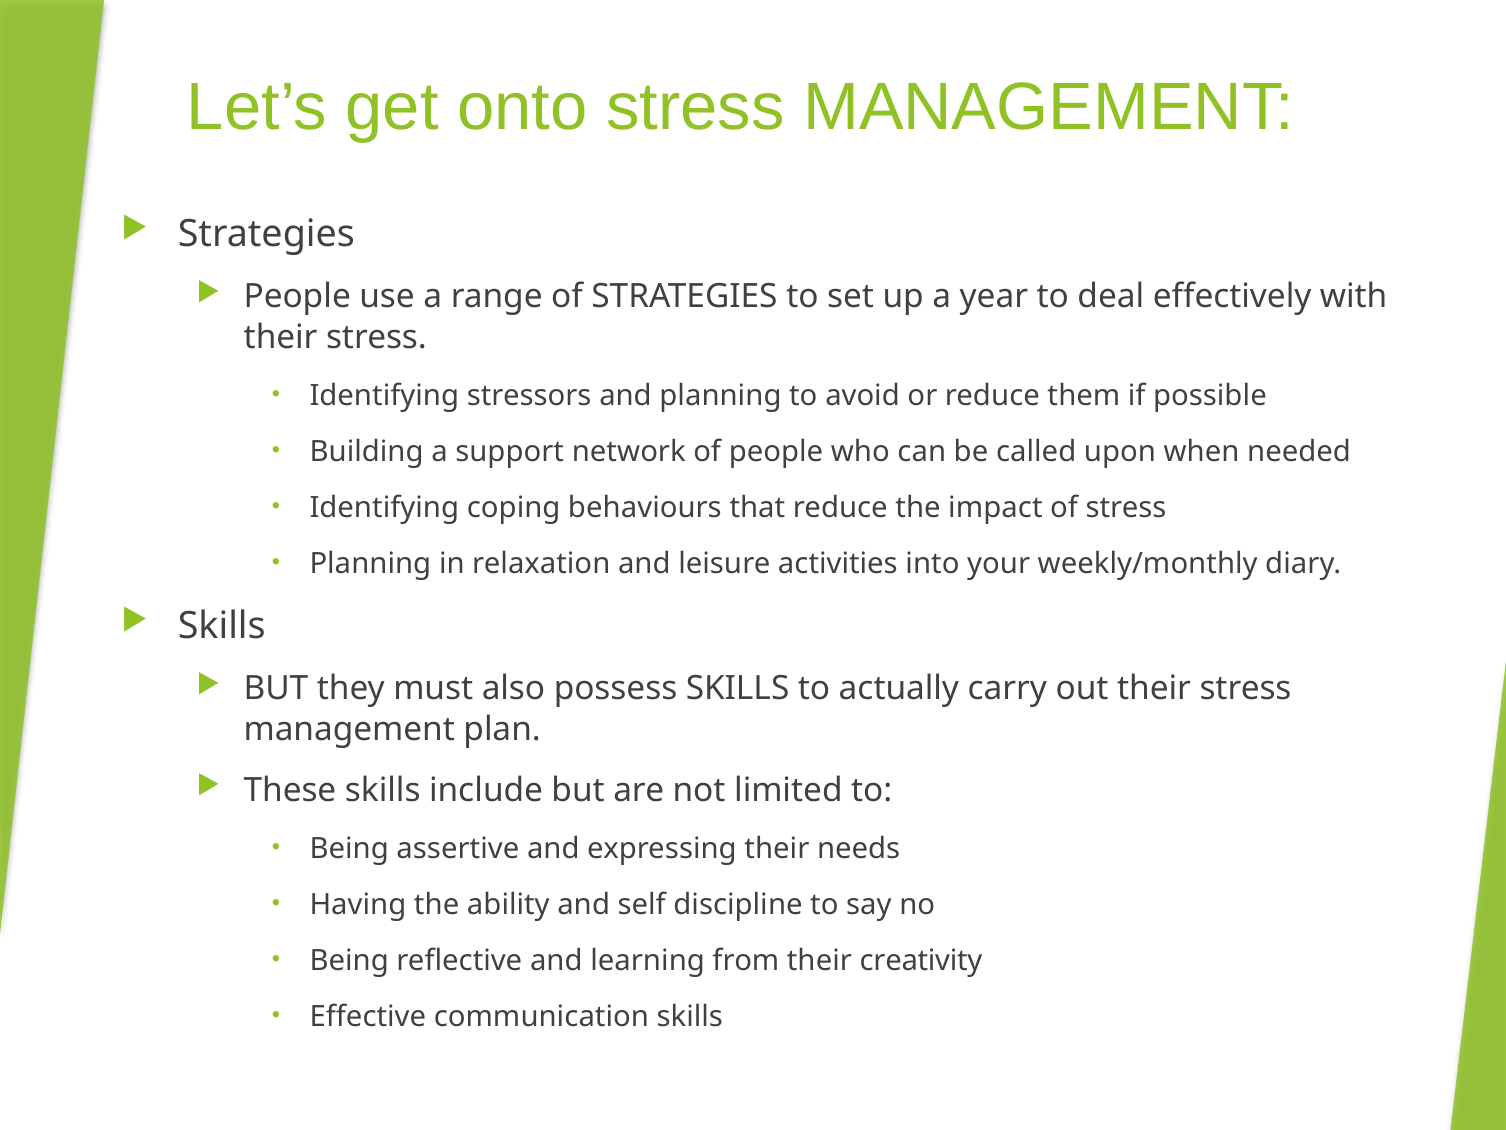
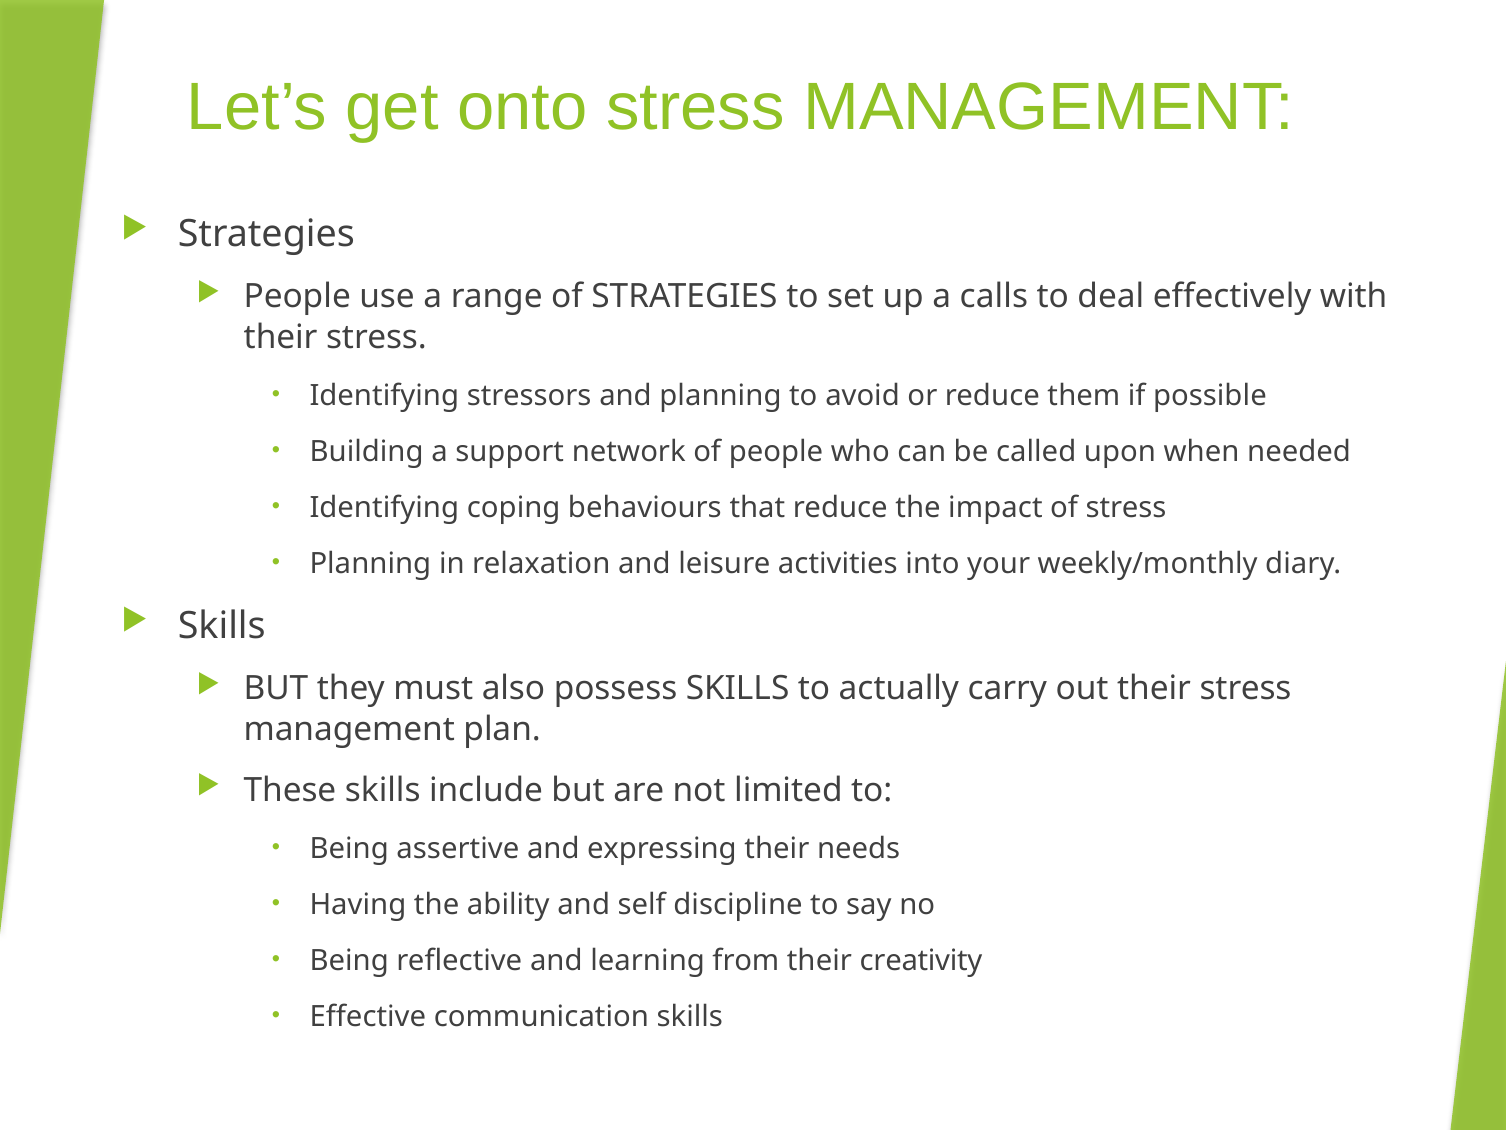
year: year -> calls (994, 297)
